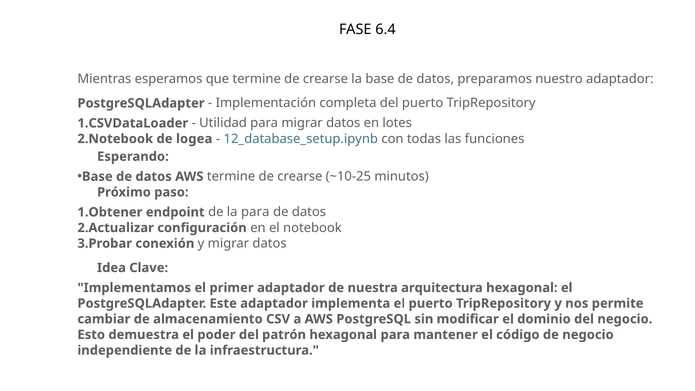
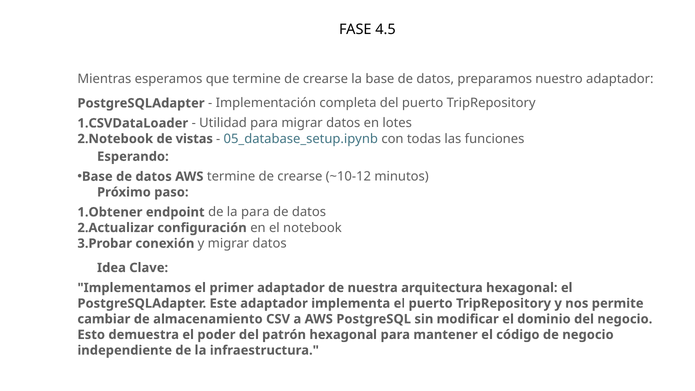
6.4: 6.4 -> 4.5 (386, 29)
logea: logea -> vistas (194, 139)
12_database_setup.ipynb: 12_database_setup.ipynb -> 05_database_setup.ipynb (301, 139)
~10-25: ~10-25 -> ~10-12 (348, 177)
